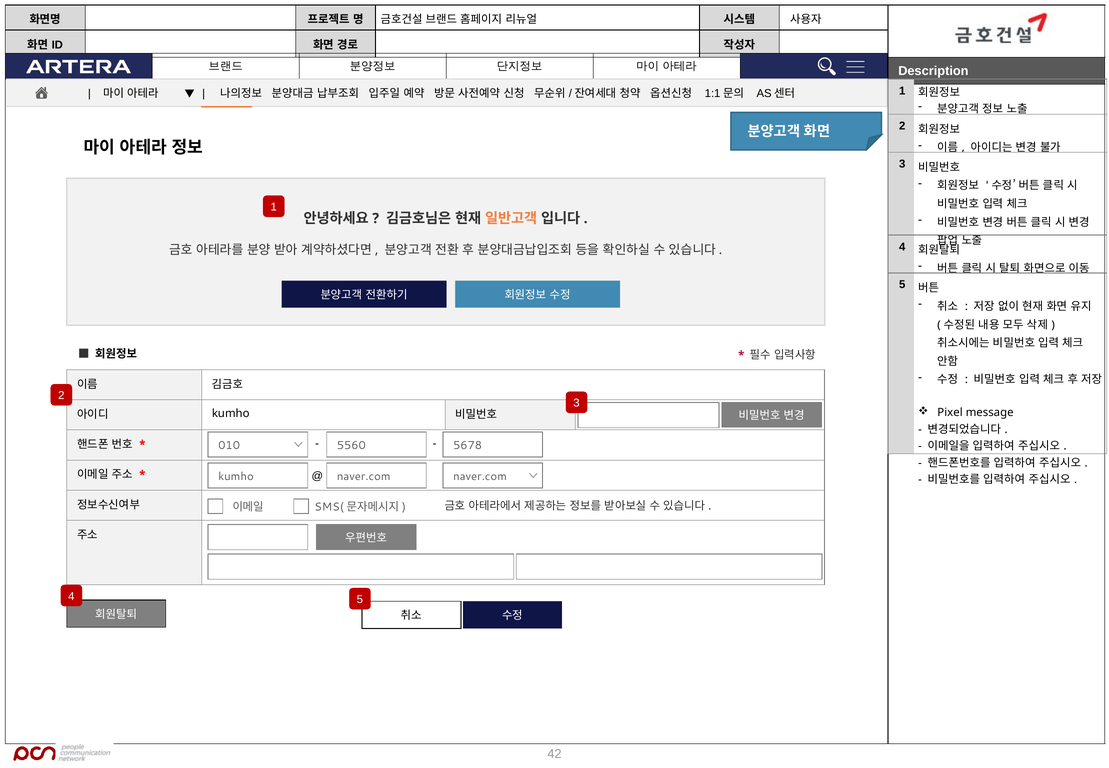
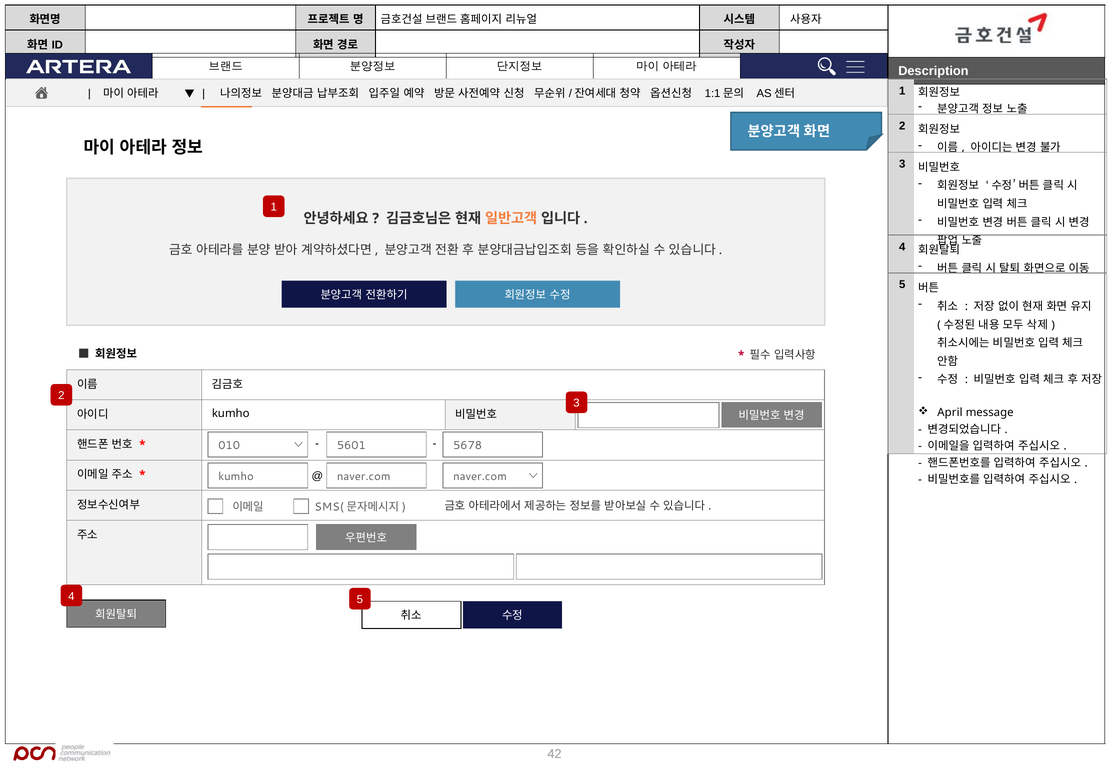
Pixel: Pixel -> April (950, 412)
5560: 5560 -> 5601 (351, 445)
